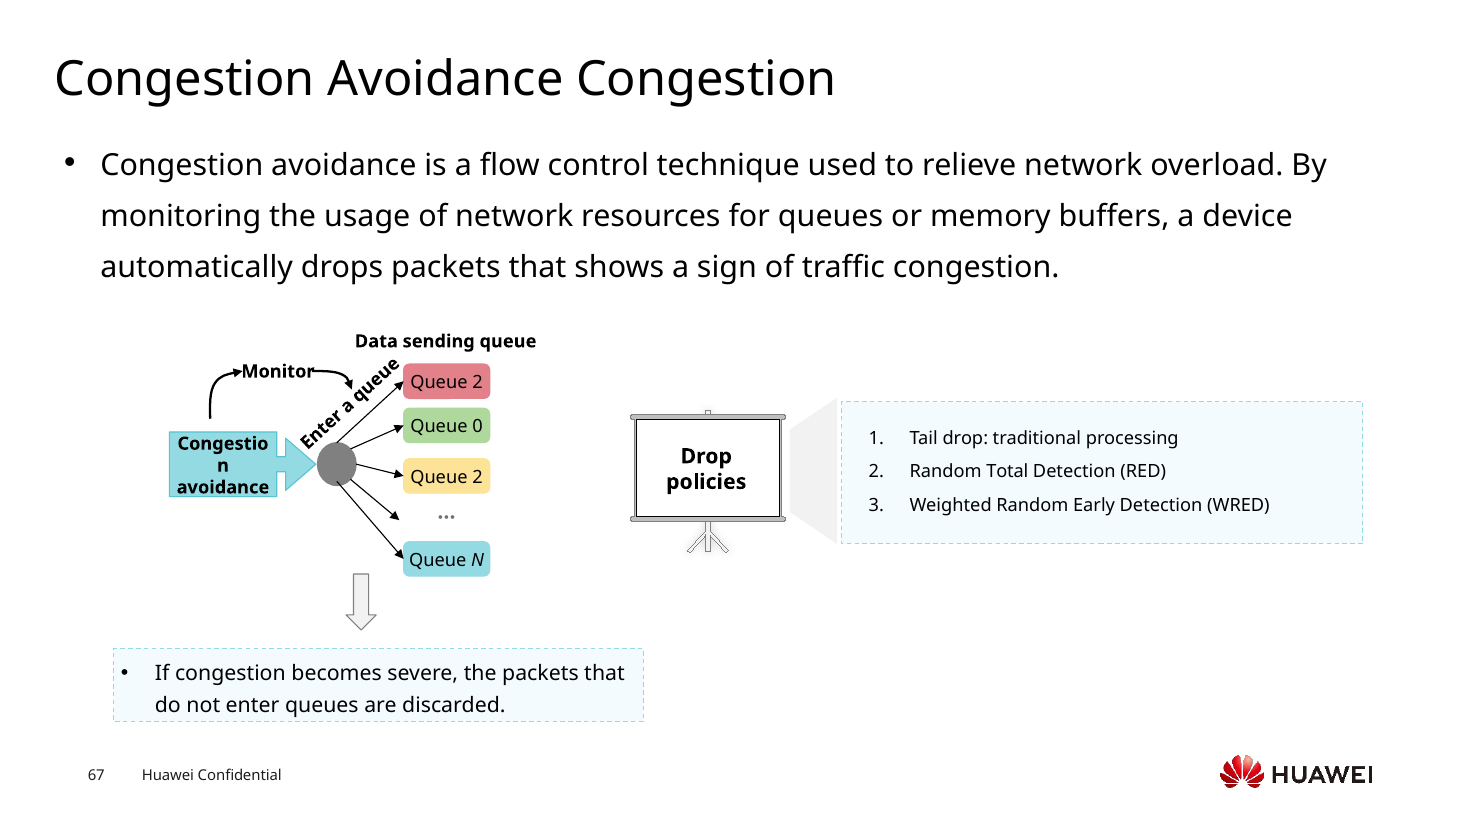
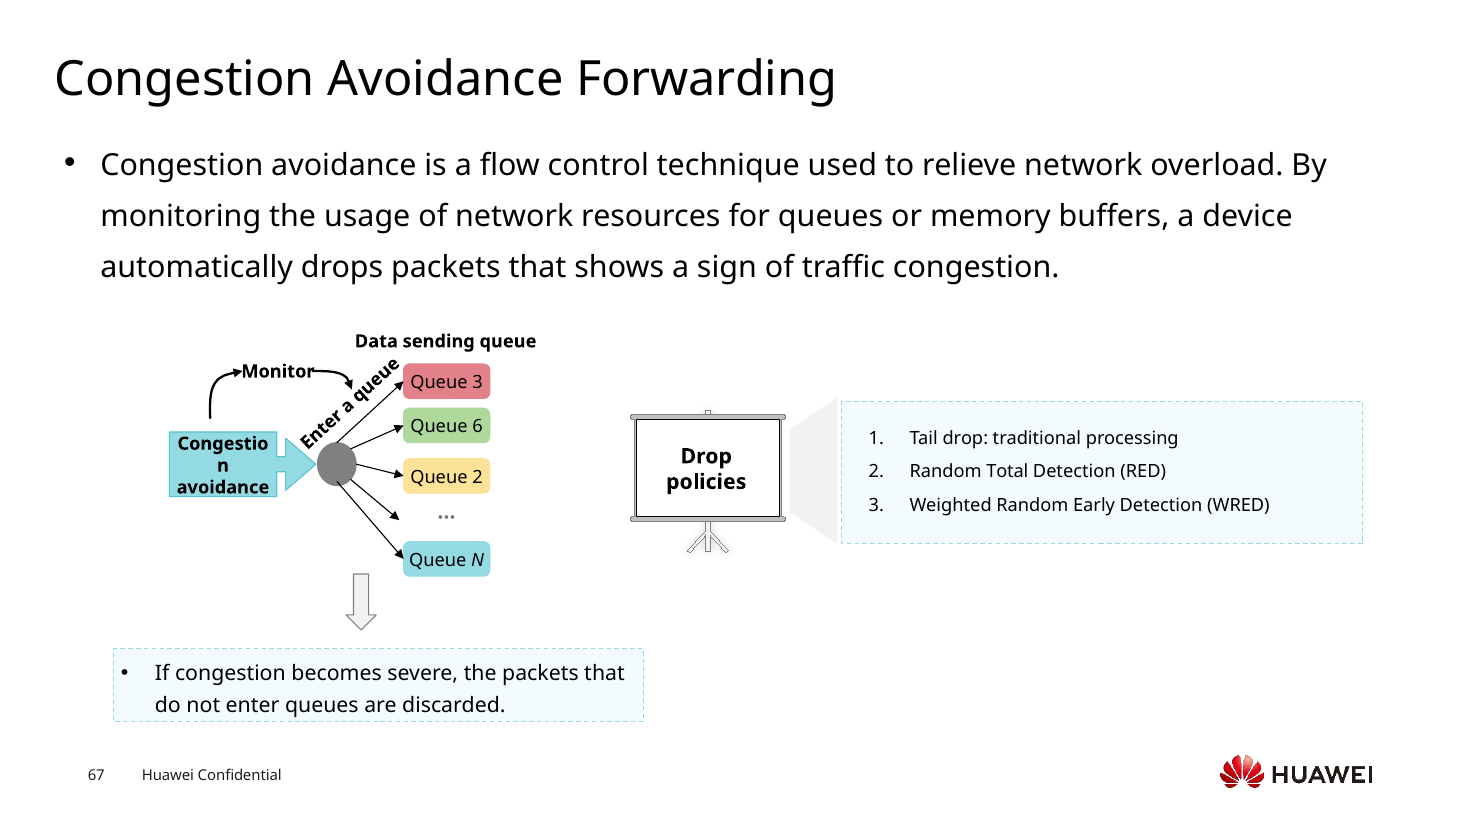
Avoidance Congestion: Congestion -> Forwarding (707, 80)
2: 2 -> 3 (478, 383)
0: 0 -> 6 (478, 427)
